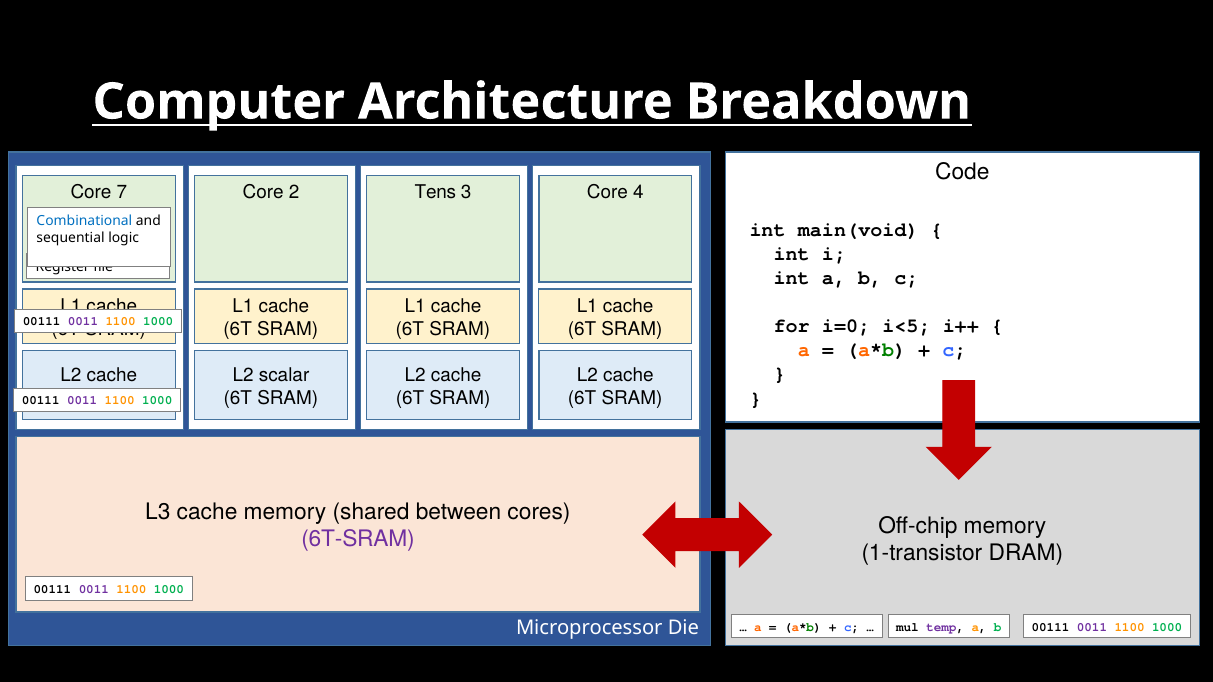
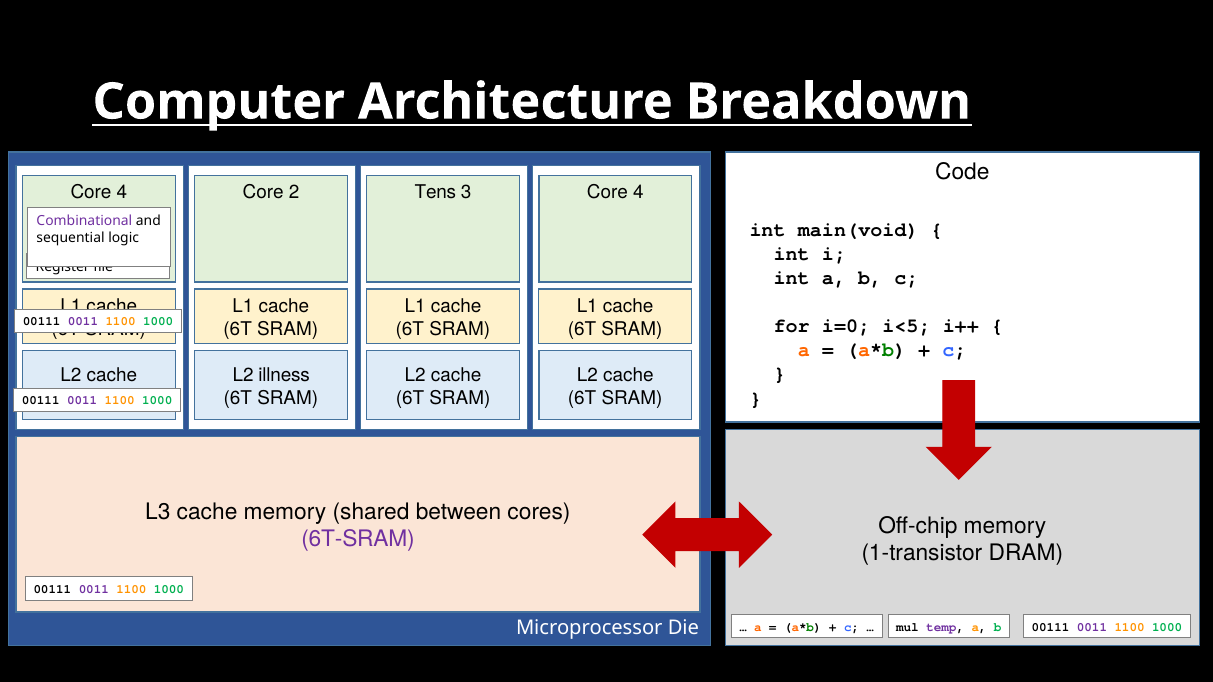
7: 7 -> 4 (122, 193)
Combinational colour: blue -> purple (84, 221)
scalar: scalar -> illness (284, 375)
